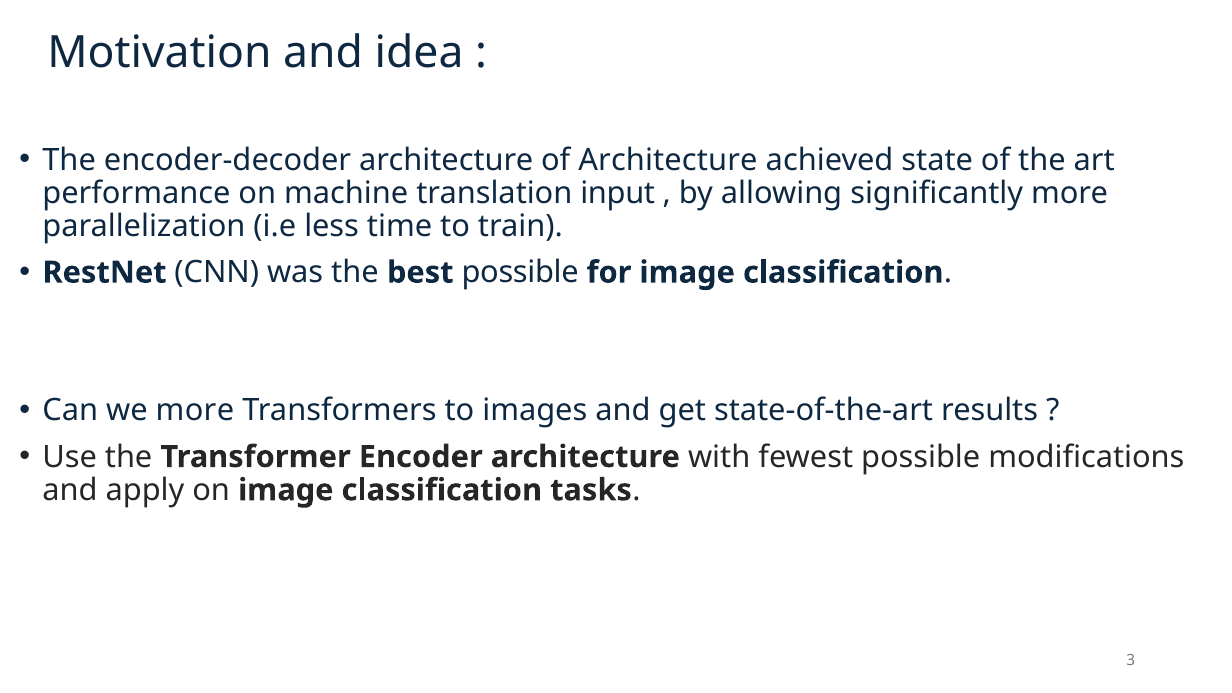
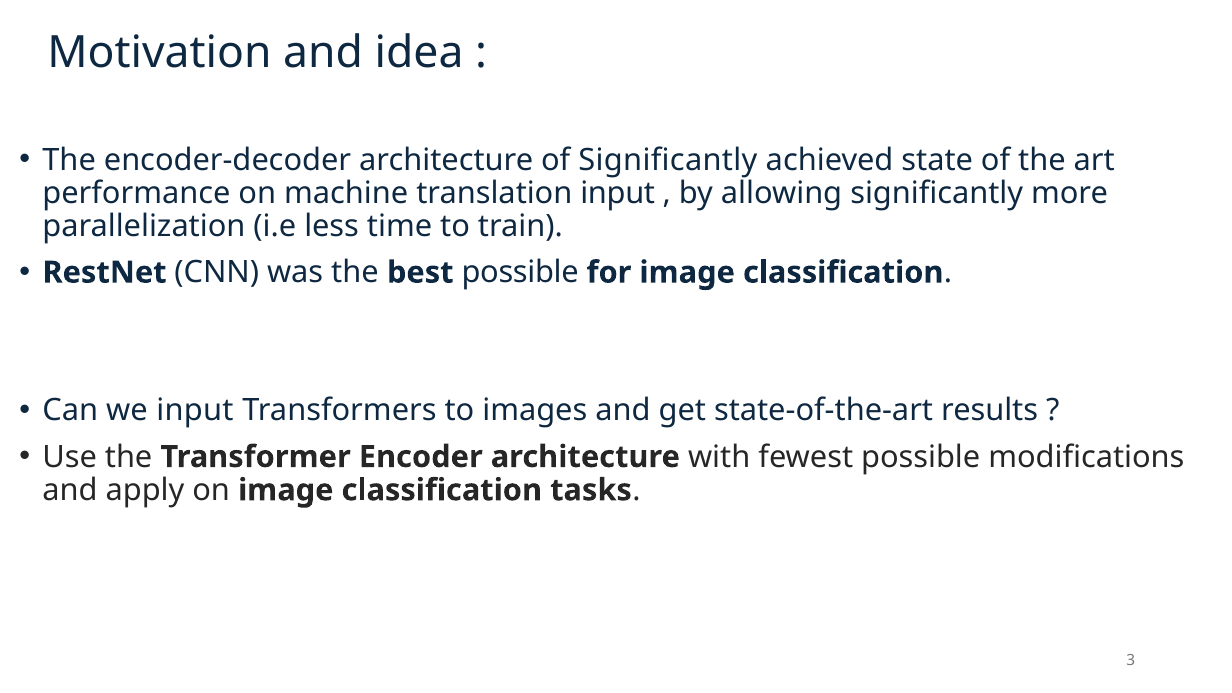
of Architecture: Architecture -> Significantly (668, 160)
we more: more -> input (195, 411)
